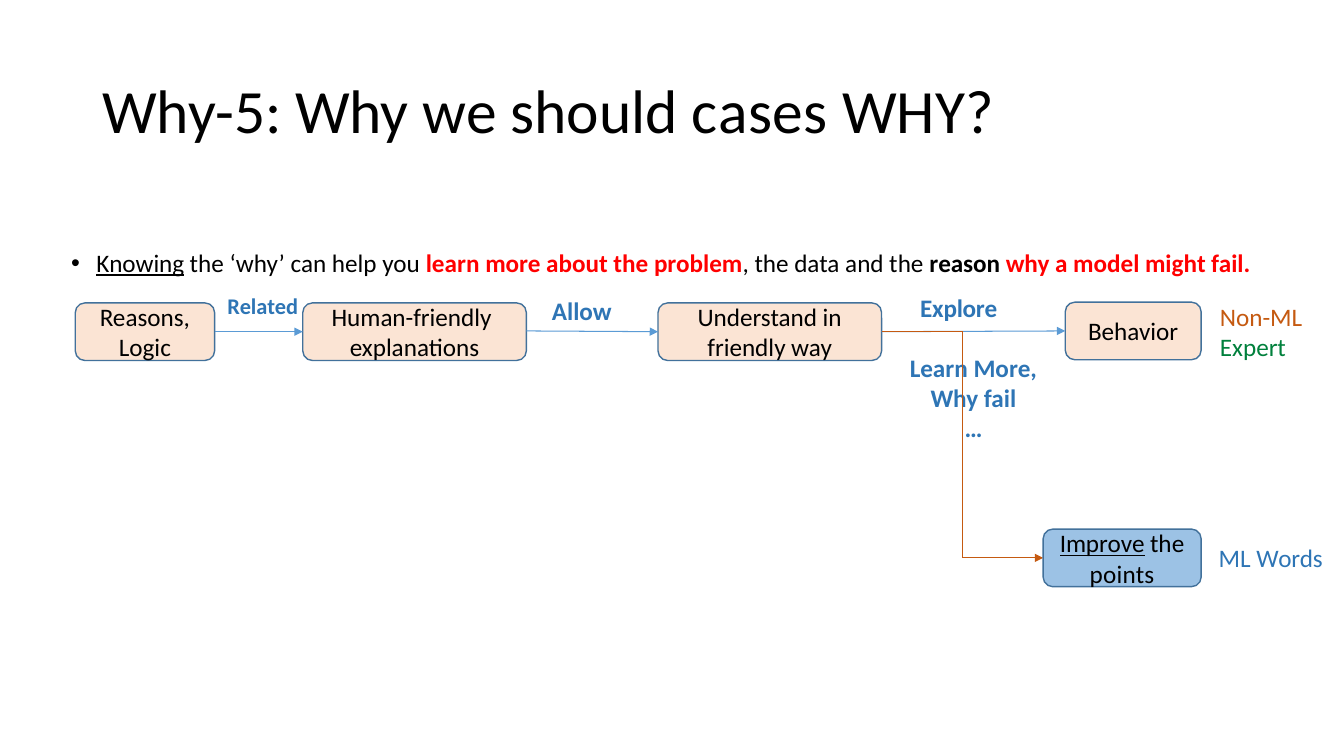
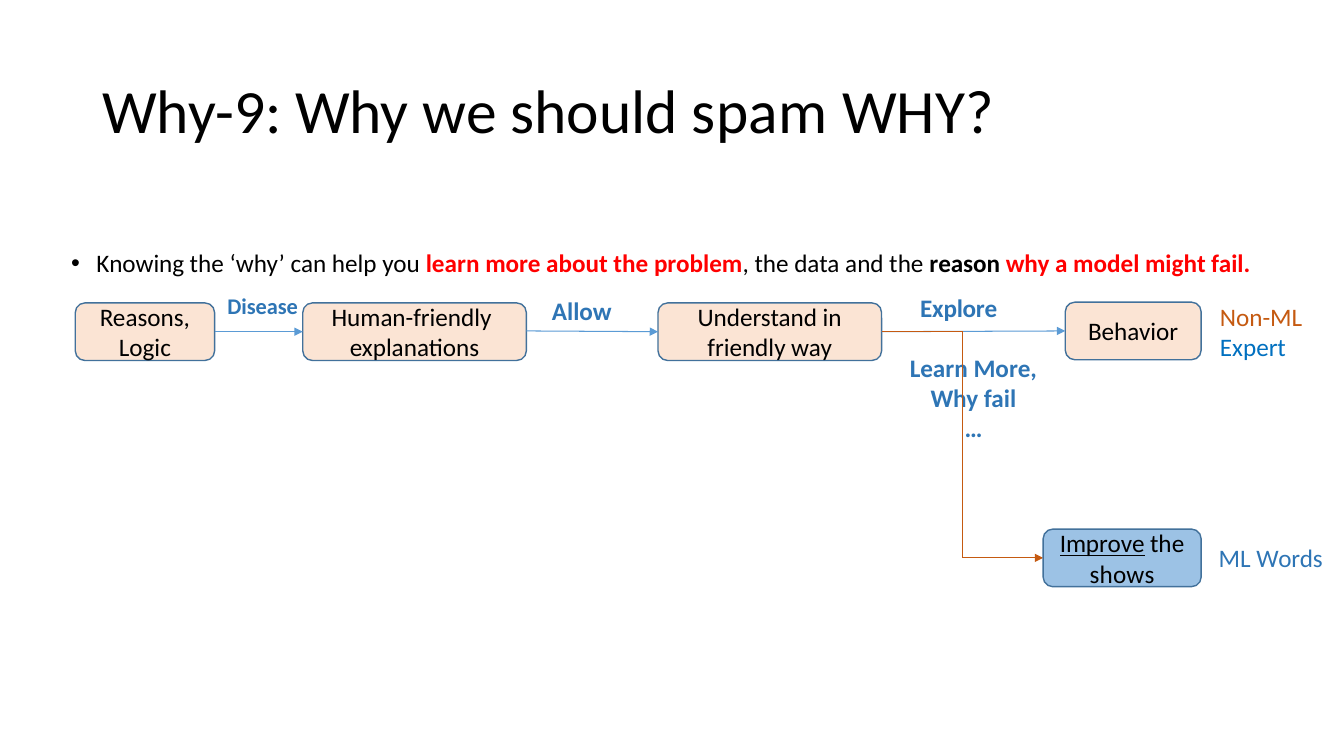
Why-5: Why-5 -> Why-9 (192, 113)
cases: cases -> spam (760, 113)
Knowing underline: present -> none (140, 264)
Related: Related -> Disease (263, 307)
Expert colour: green -> blue (1253, 348)
points: points -> shows (1122, 575)
